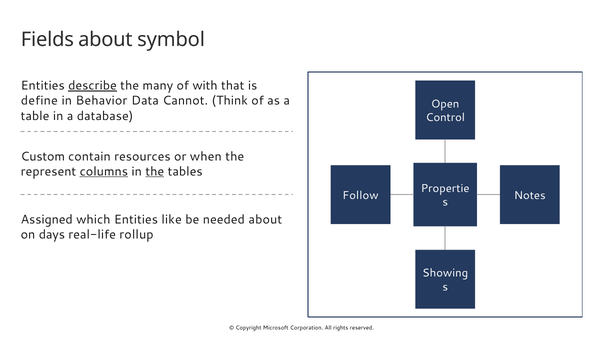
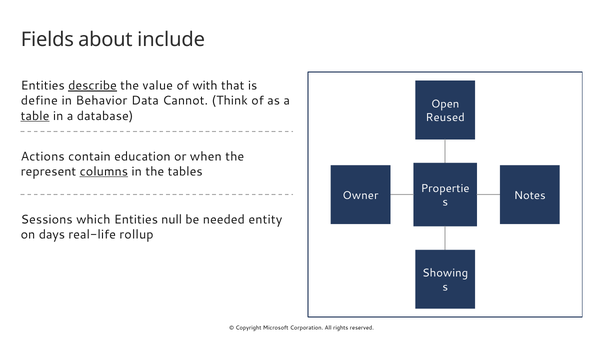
symbol: symbol -> include (171, 40)
many: many -> value (158, 86)
table underline: none -> present (35, 116)
Control: Control -> Reused (445, 118)
Custom: Custom -> Actions (43, 156)
resources: resources -> education (142, 156)
the underline: present -> none (155, 172)
Follow: Follow -> Owner (360, 196)
Assigned: Assigned -> Sessions (47, 220)
like: like -> null (172, 220)
needed about: about -> entity (265, 220)
